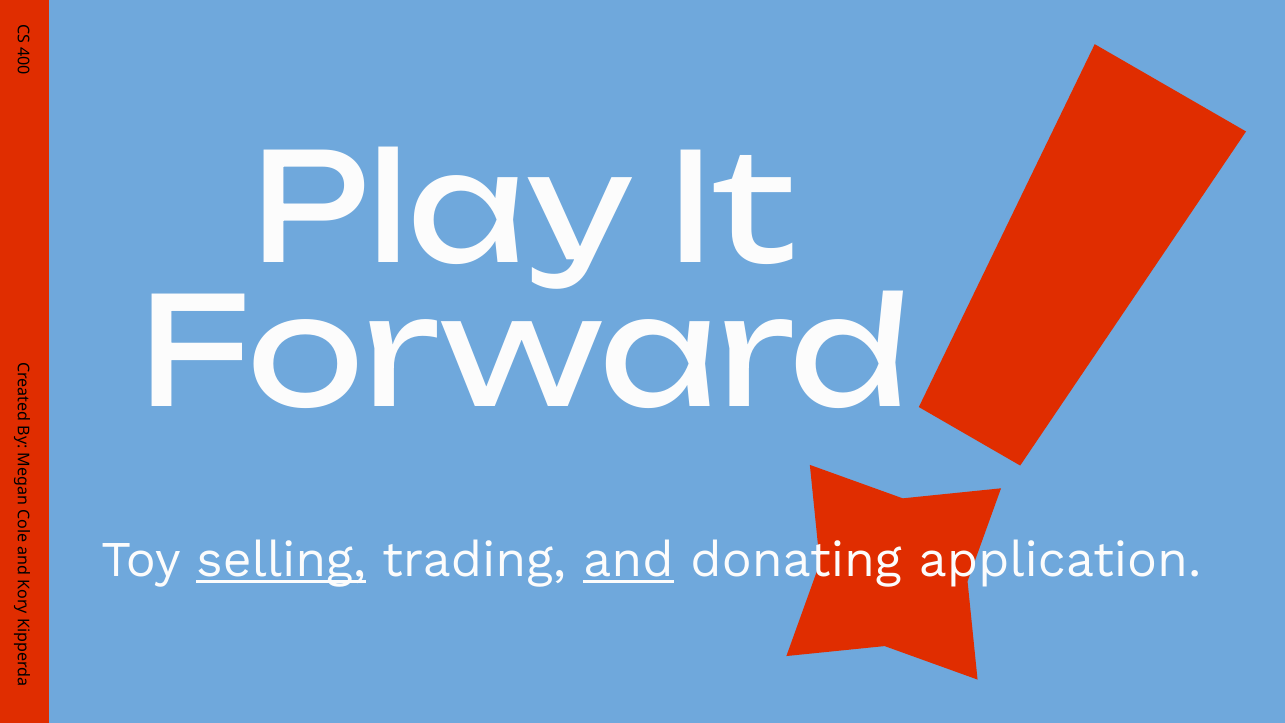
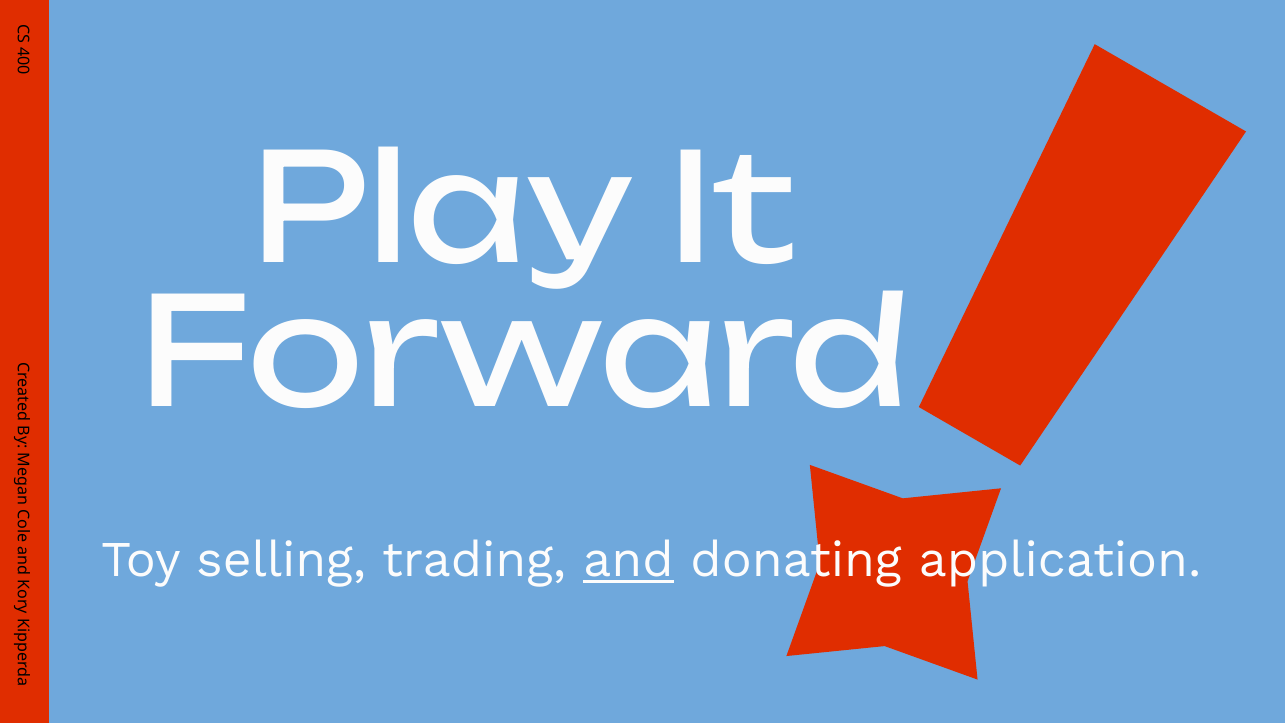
selling underline: present -> none (281, 560)
